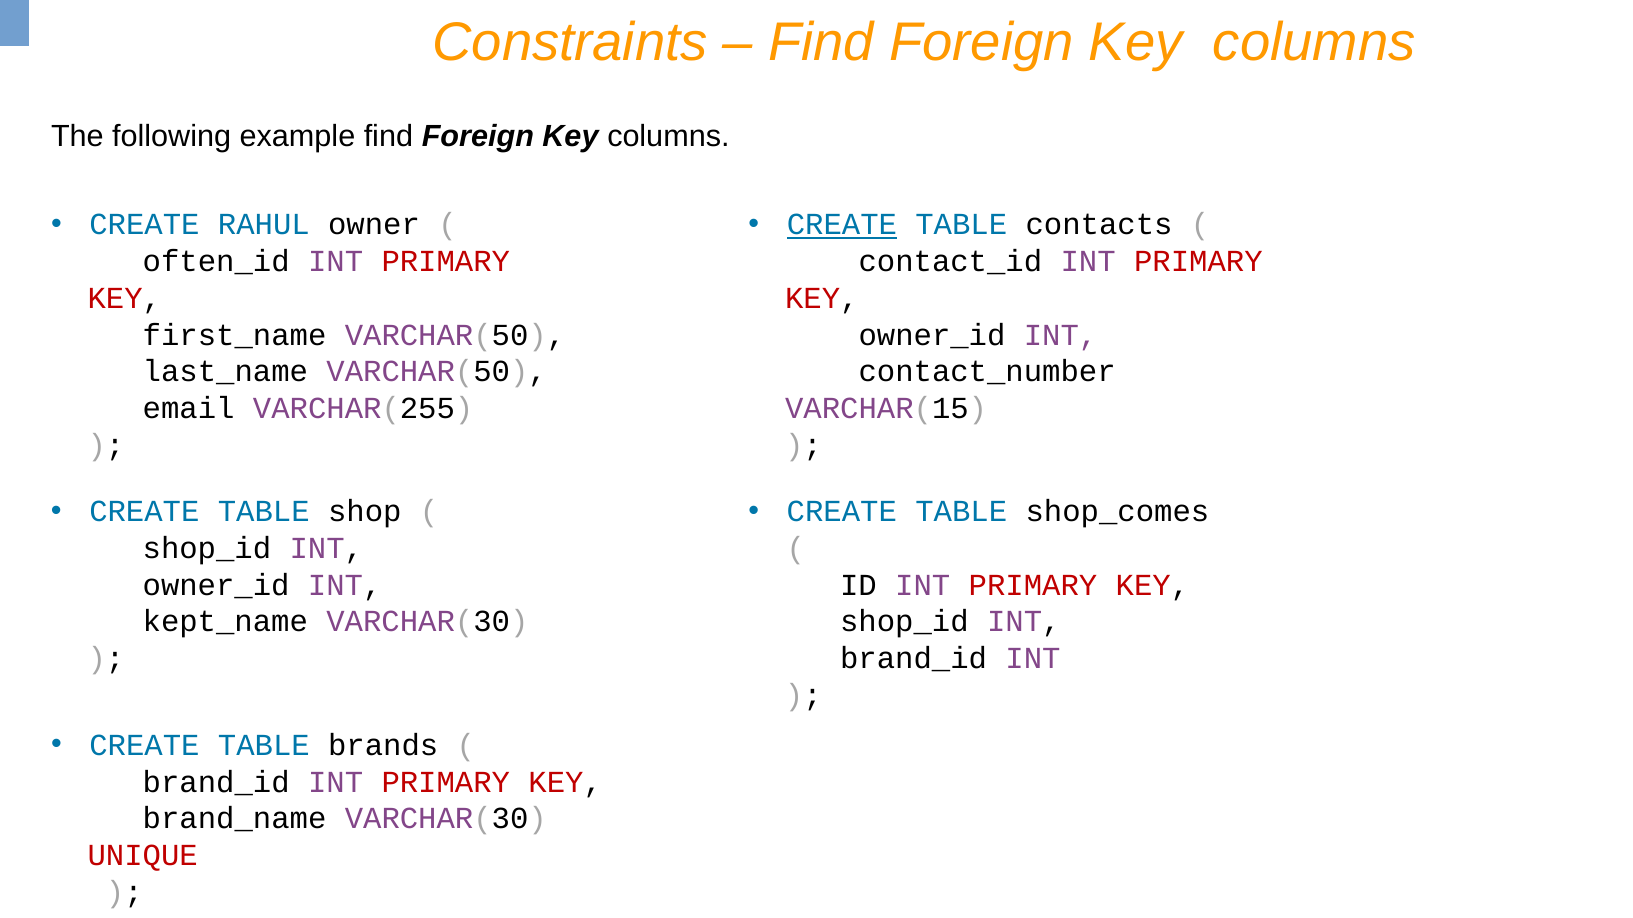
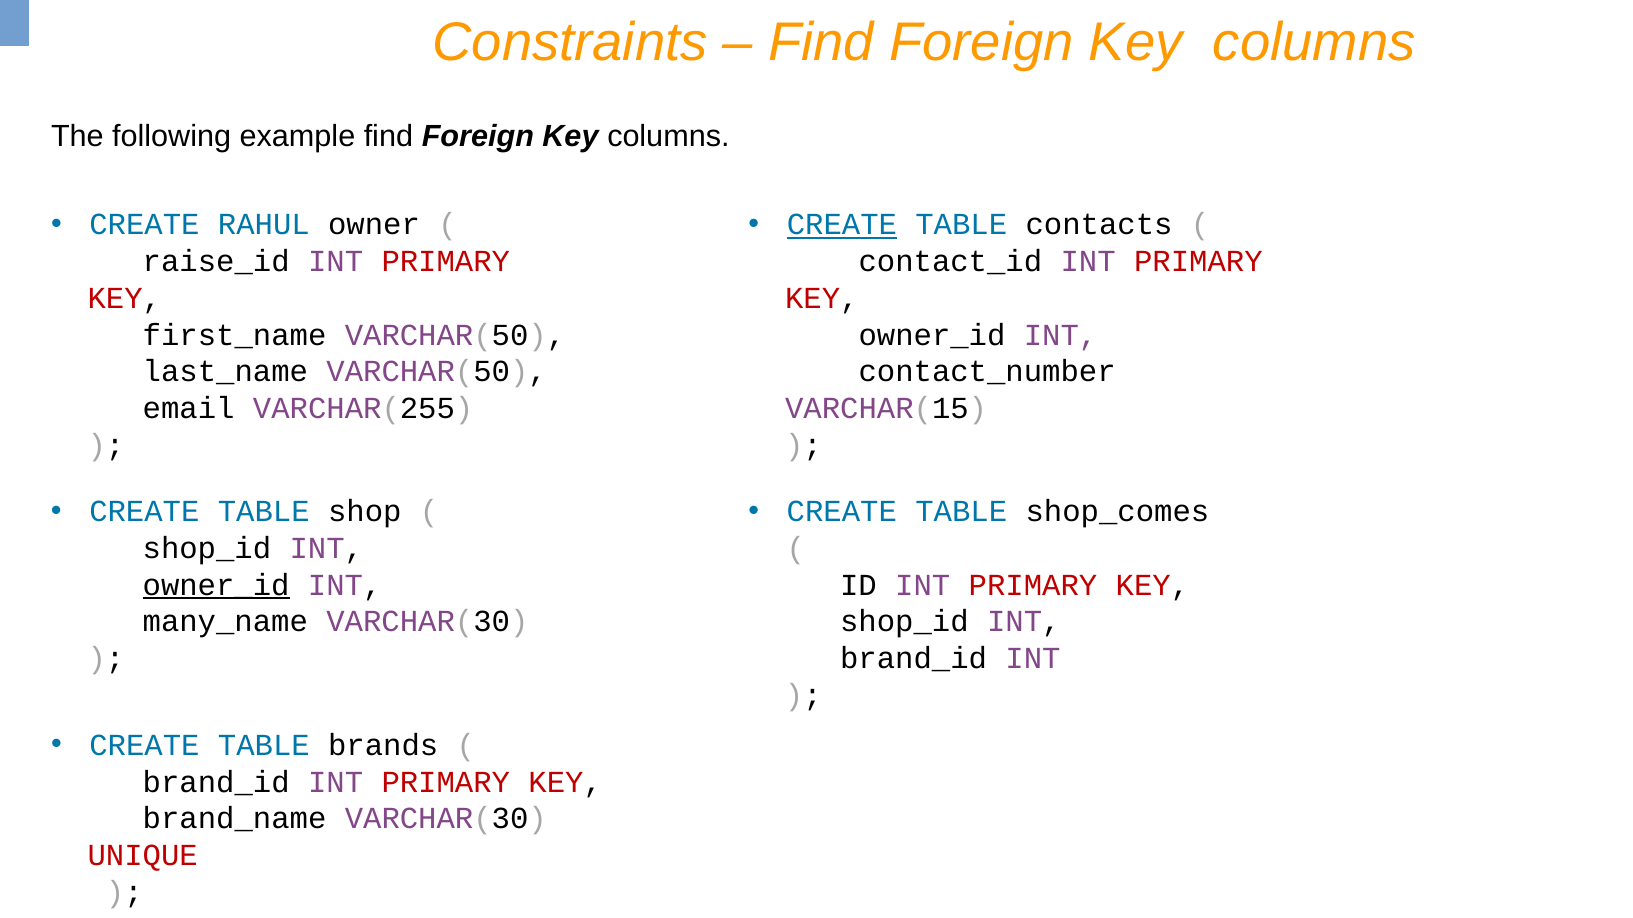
often_id: often_id -> raise_id (216, 262)
owner_id underline: none -> present (216, 586)
kept_name: kept_name -> many_name (225, 622)
